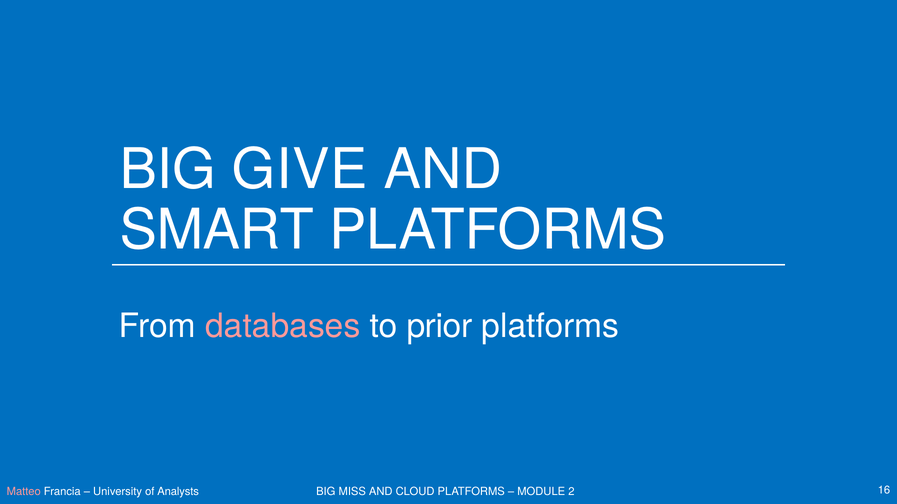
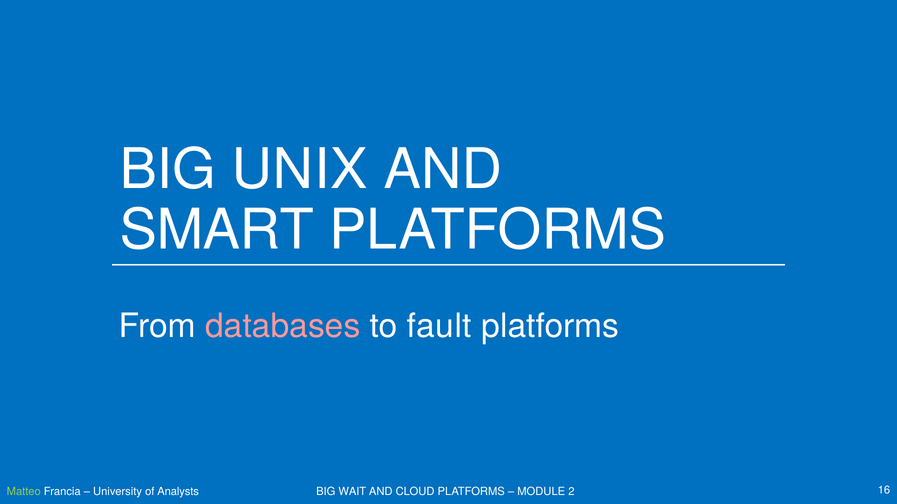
GIVE: GIVE -> UNIX (300, 170)
prior: prior -> fault (439, 326)
Matteo colour: pink -> light green (24, 492)
MISS: MISS -> WAIT (352, 492)
